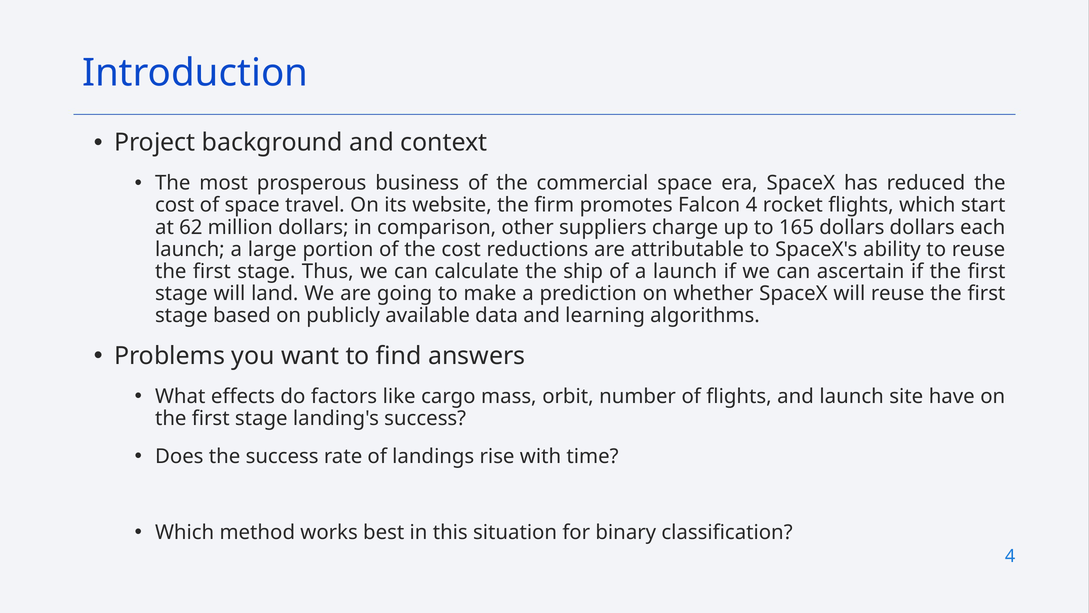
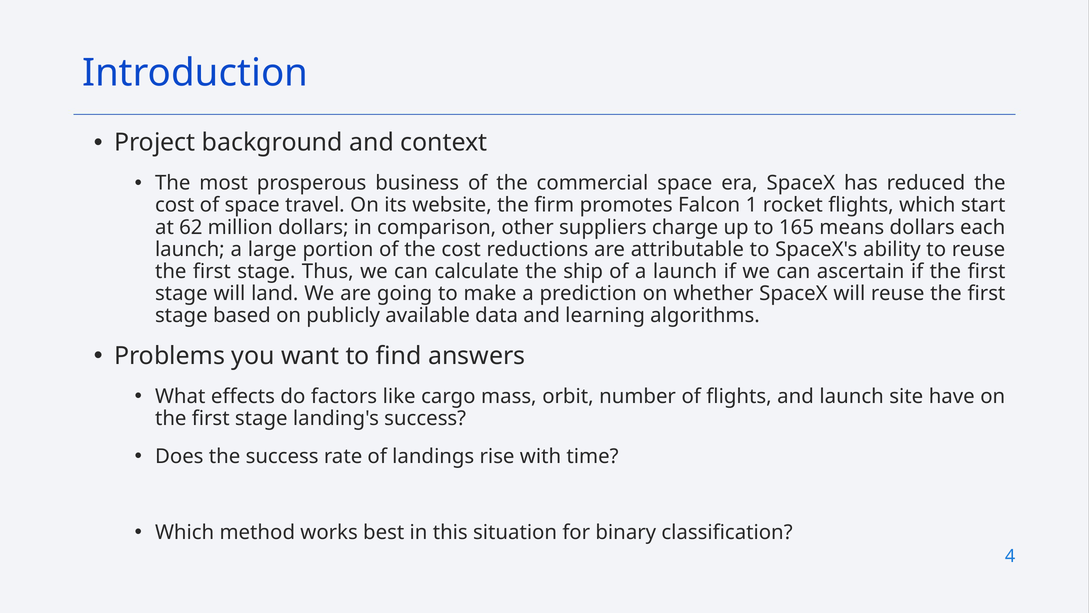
Falcon 4: 4 -> 1 (752, 205)
165 dollars: dollars -> means (852, 227)
